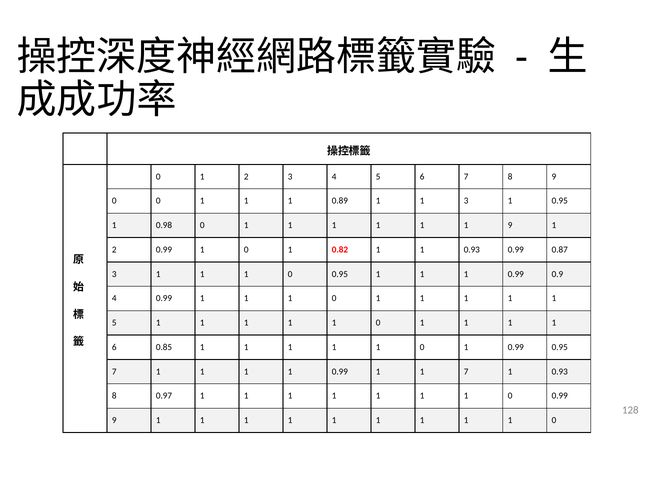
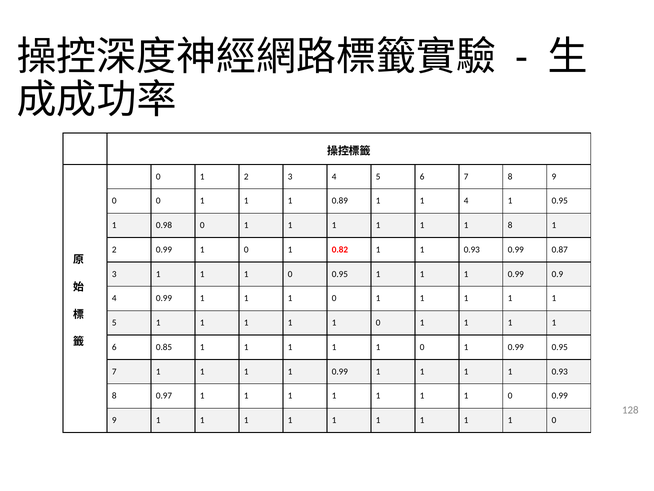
1 3: 3 -> 4 (466, 201)
1 9: 9 -> 8 (510, 225)
7: 7 -> 1 (466, 371)
